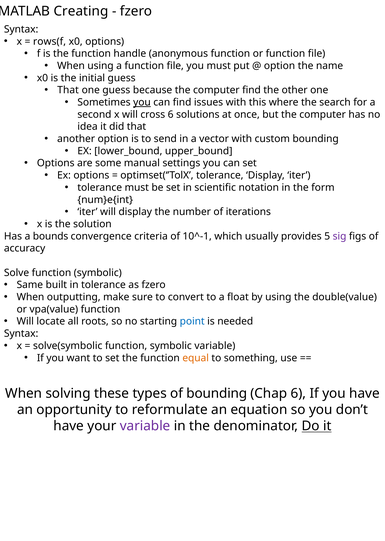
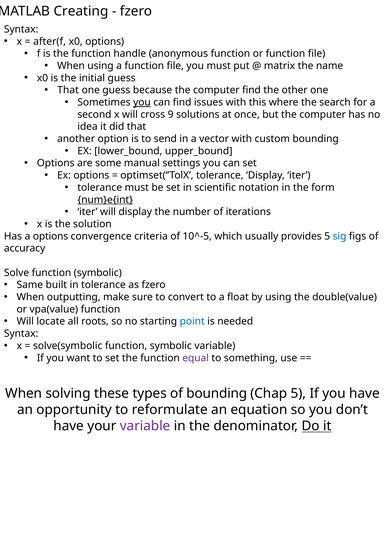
rows(f: rows(f -> after(f (50, 41)
option: option -> matrix (280, 66)
cross 6: 6 -> 9 (171, 114)
num}e{int underline: none -> present (105, 199)
a bounds: bounds -> options (51, 236)
10^-1: 10^-1 -> 10^-5 (197, 236)
sig colour: purple -> blue (340, 236)
equal colour: orange -> purple (196, 357)
Chap 6: 6 -> 5 (298, 393)
